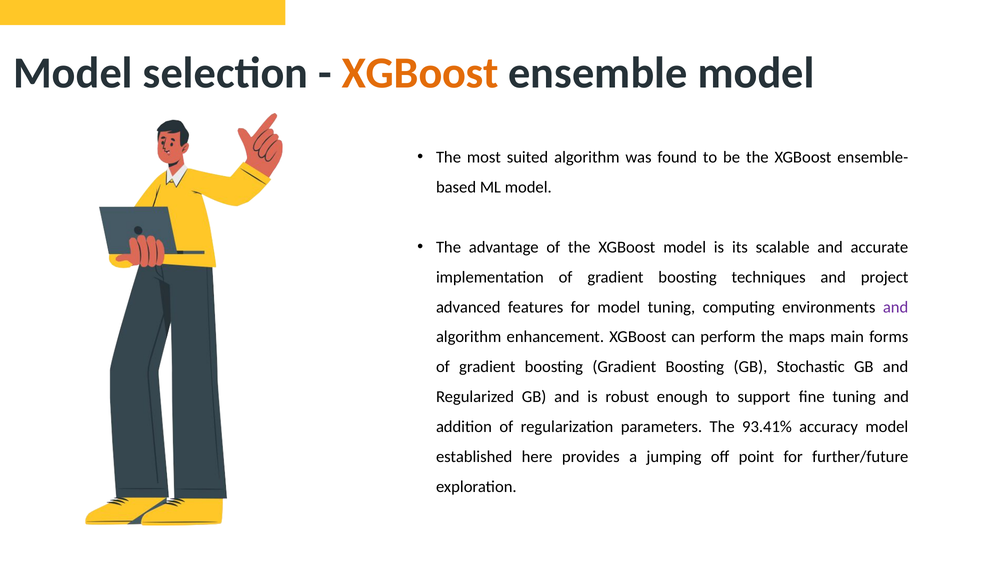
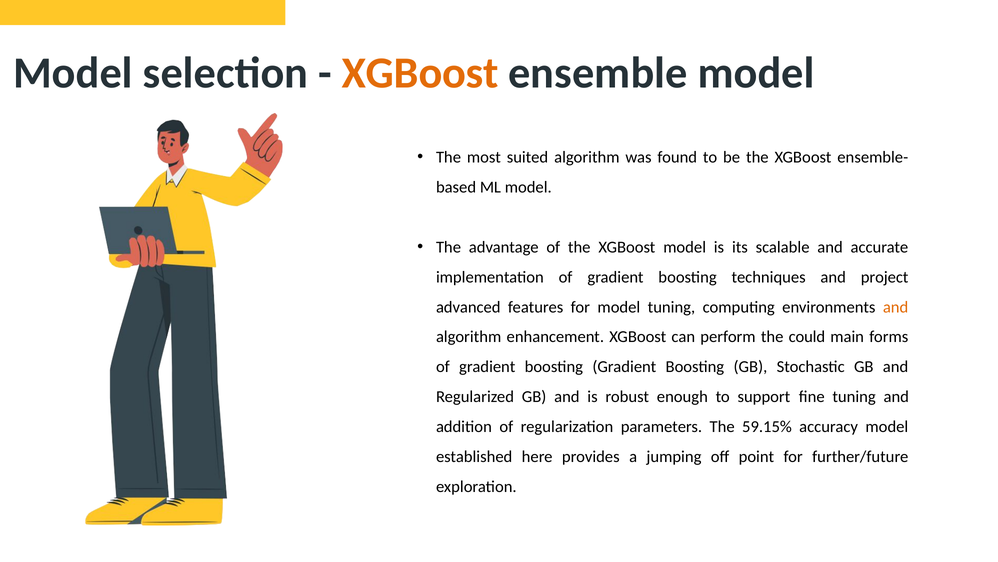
and colour: purple -> orange (896, 307)
maps: maps -> could (807, 337)
93.41%: 93.41% -> 59.15% (767, 426)
